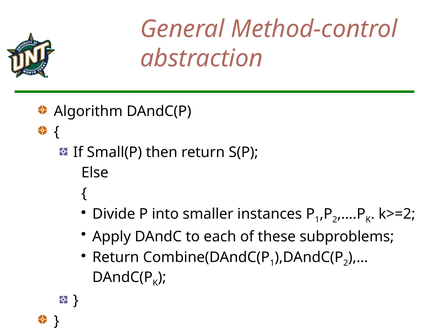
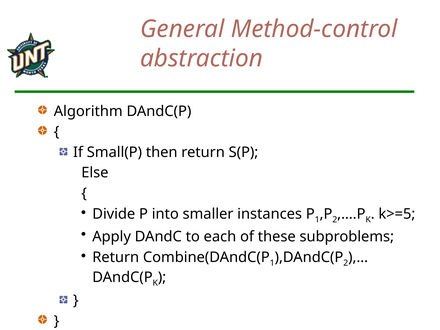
k>=2: k>=2 -> k>=5 (397, 214)
